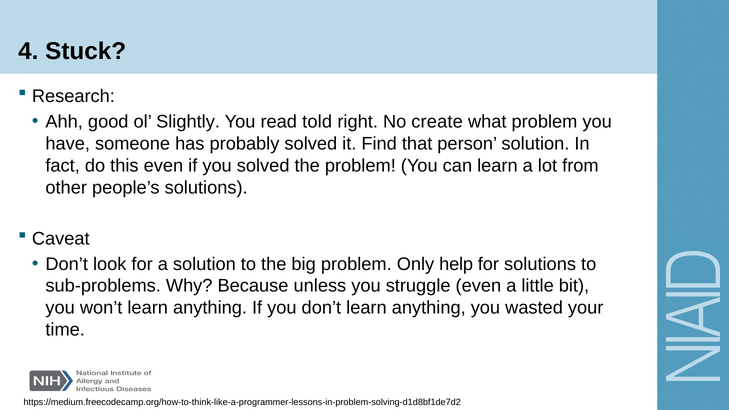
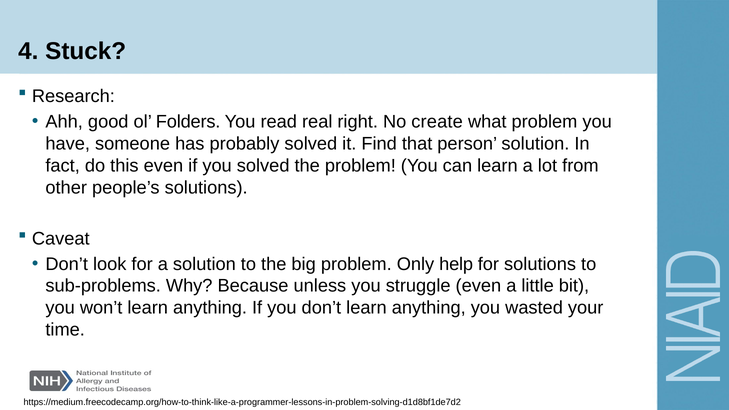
Slightly: Slightly -> Folders (188, 122)
told: told -> real (317, 122)
